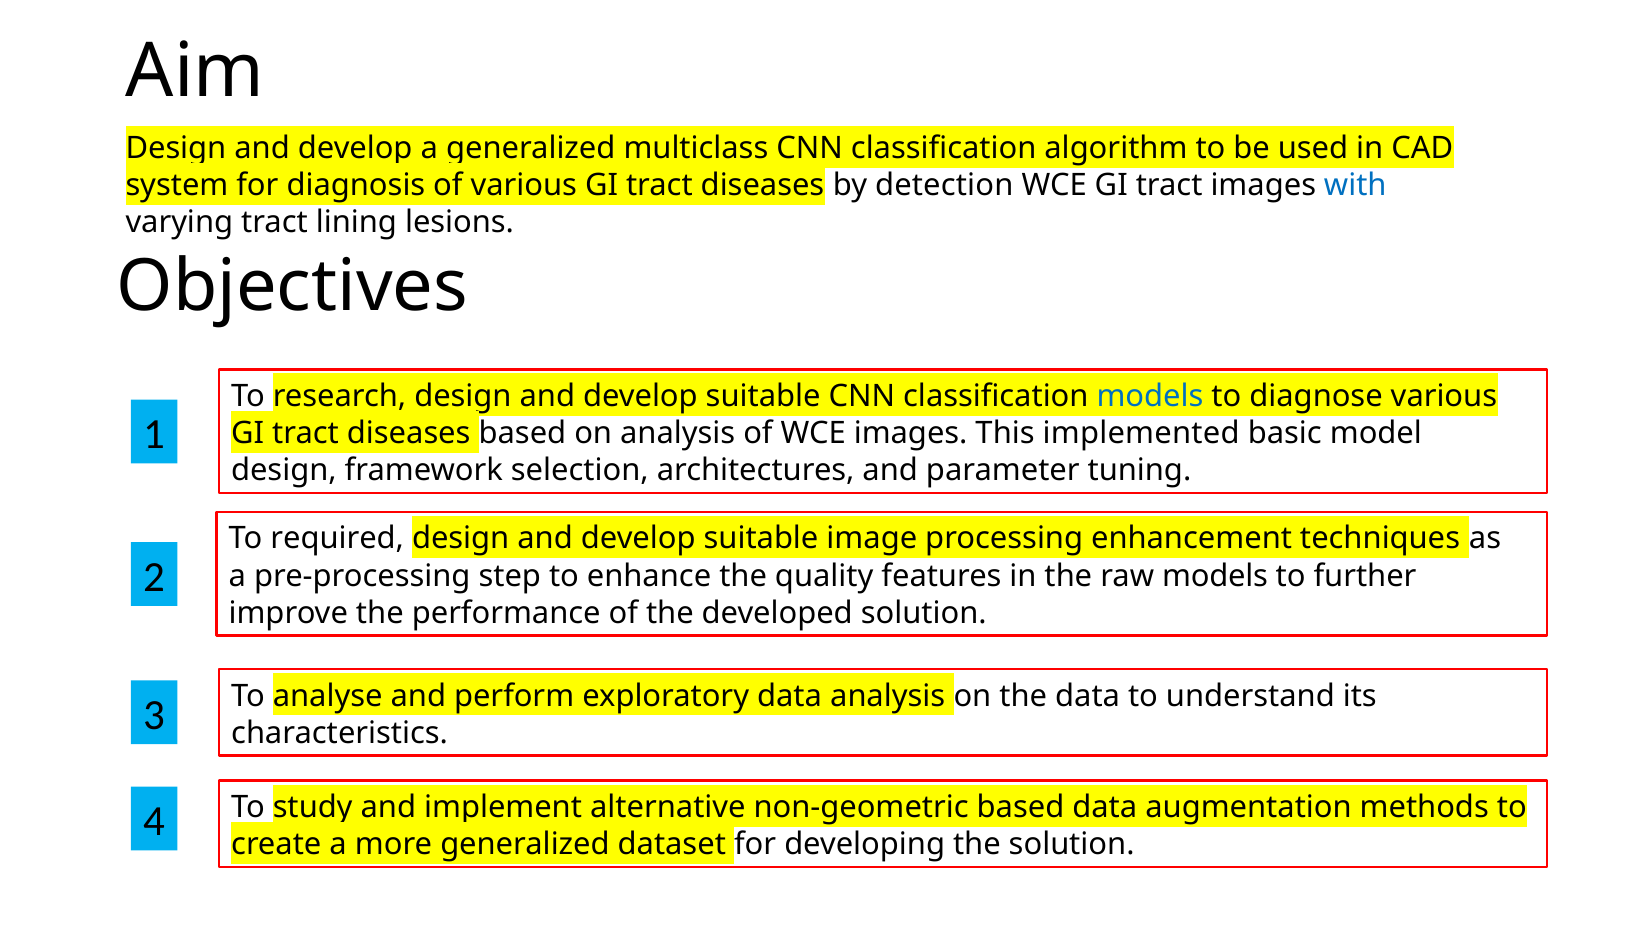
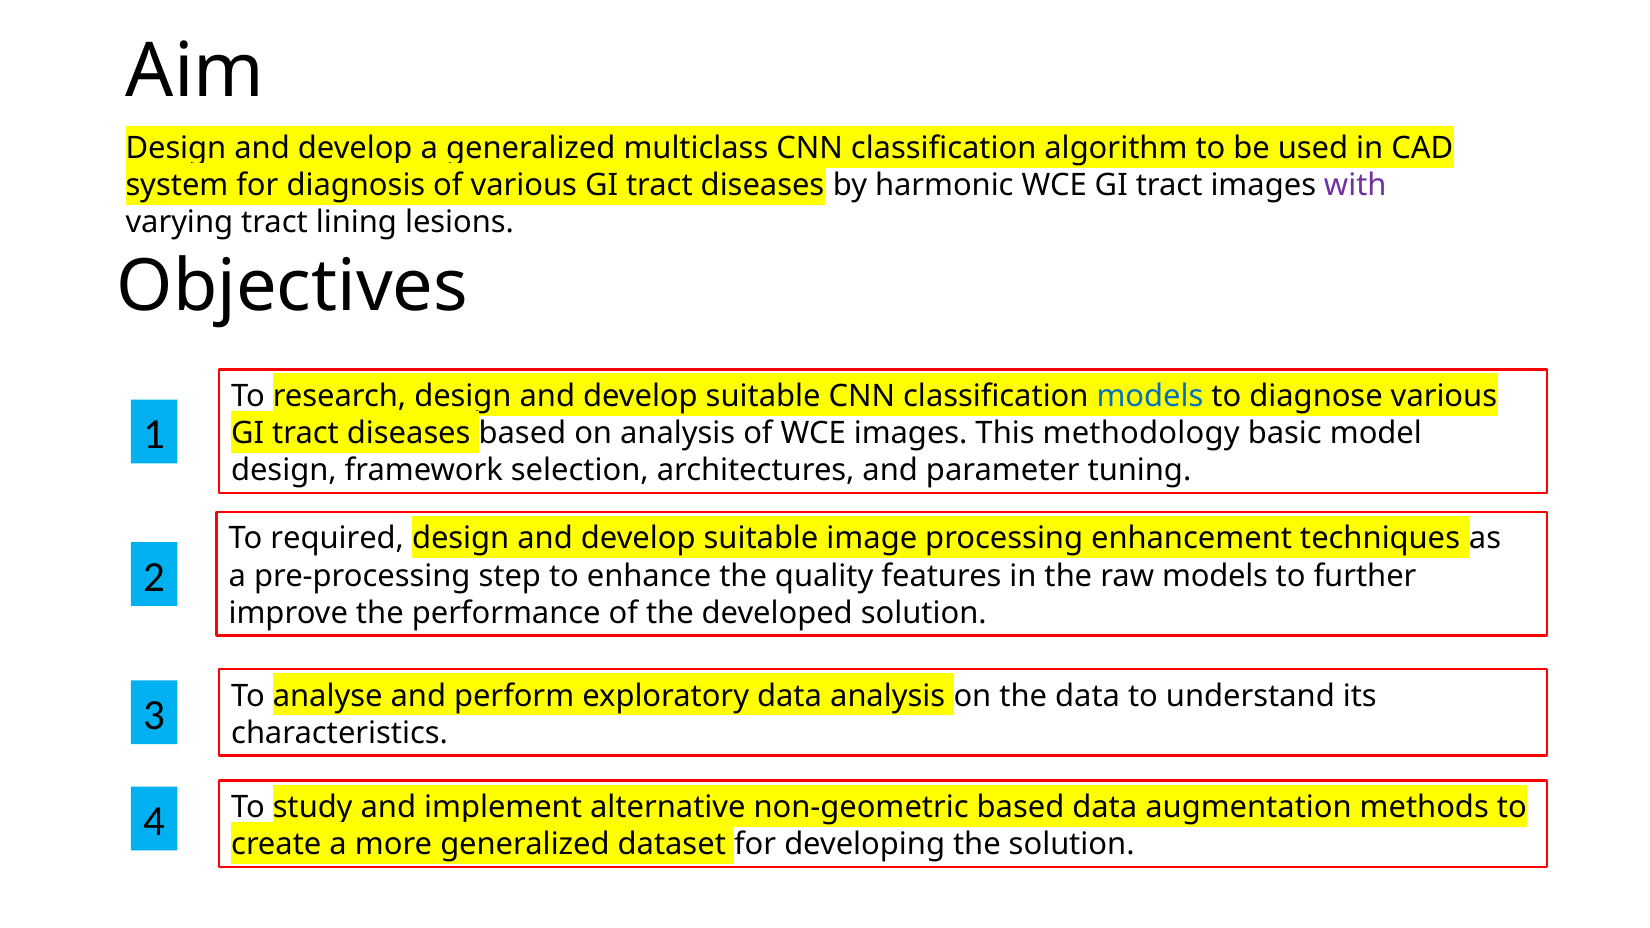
detection: detection -> harmonic (944, 186)
with colour: blue -> purple (1355, 186)
implemented: implemented -> methodology (1141, 433)
